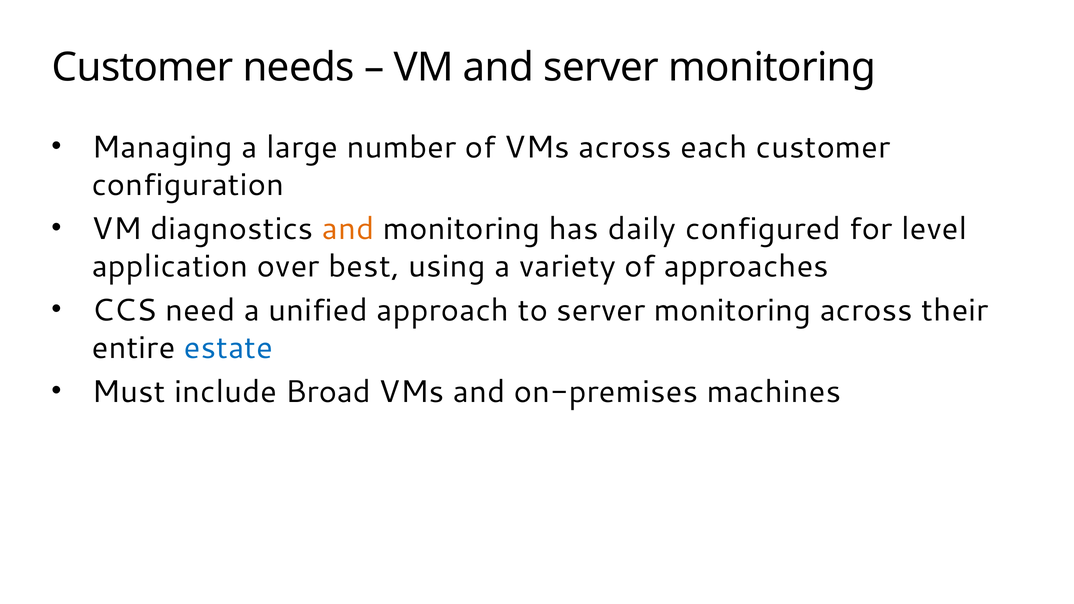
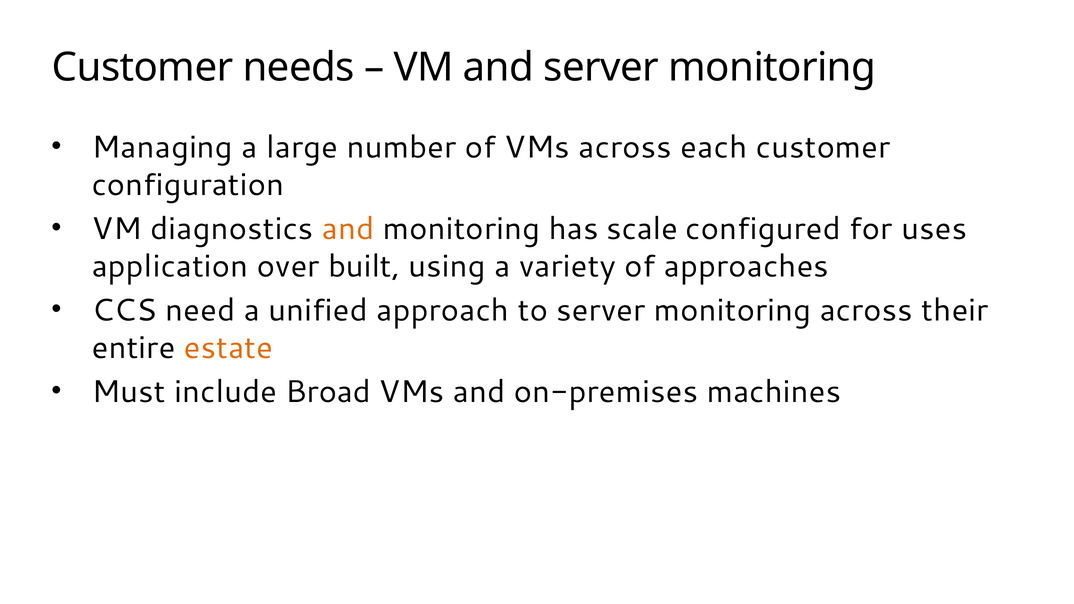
daily: daily -> scale (642, 229)
level: level -> uses (934, 229)
best: best -> built (364, 267)
estate colour: blue -> orange (229, 348)
